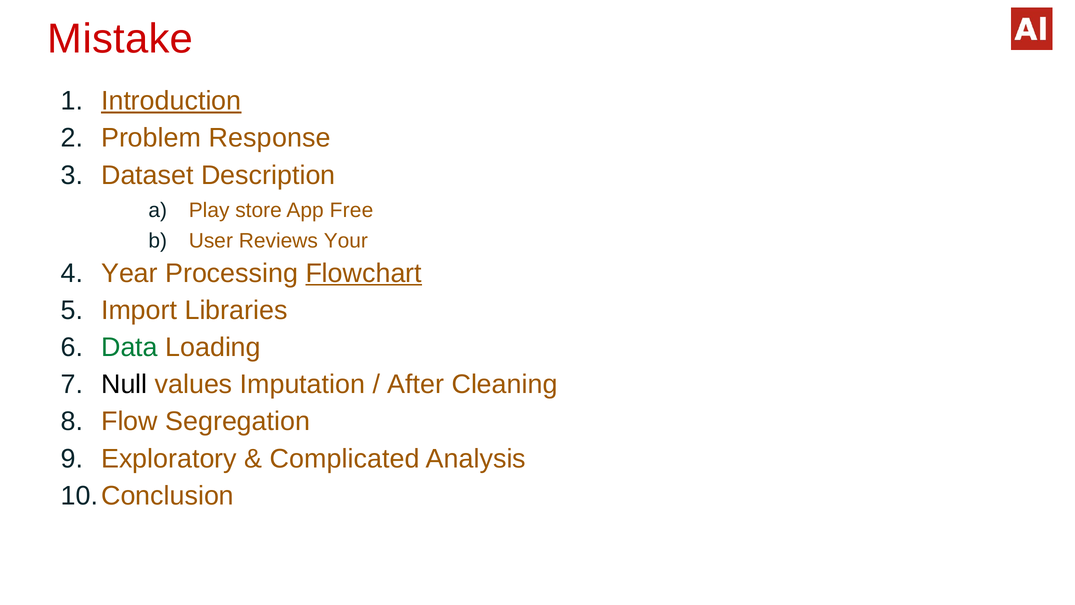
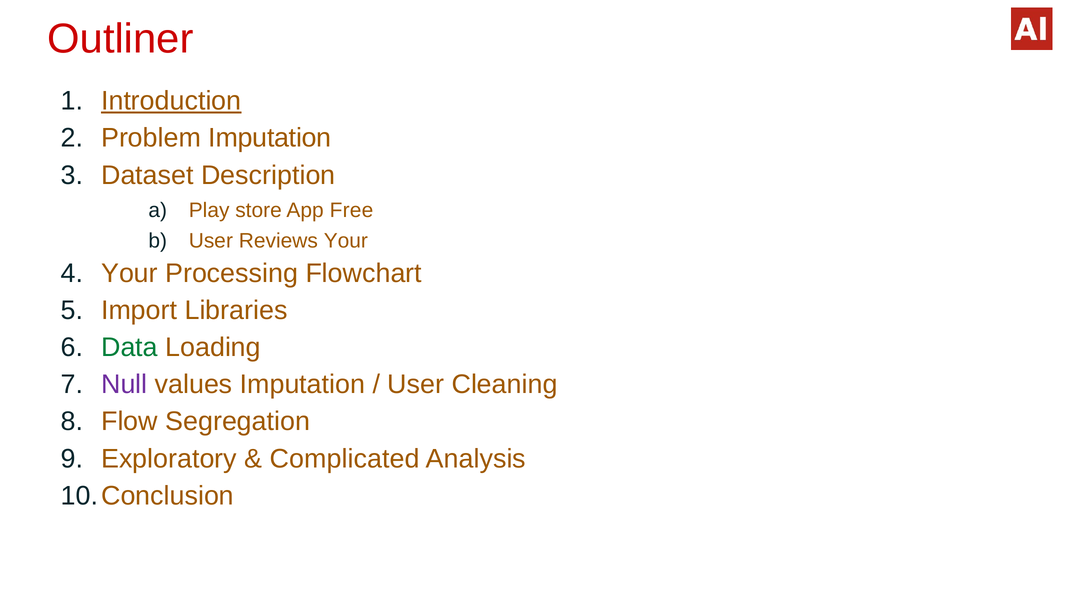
Mistake: Mistake -> Outliner (120, 39)
Problem Response: Response -> Imputation (270, 138)
Year: Year -> Your (129, 273)
Flowchart underline: present -> none (364, 273)
Null colour: black -> purple (124, 384)
After: After -> User (416, 384)
